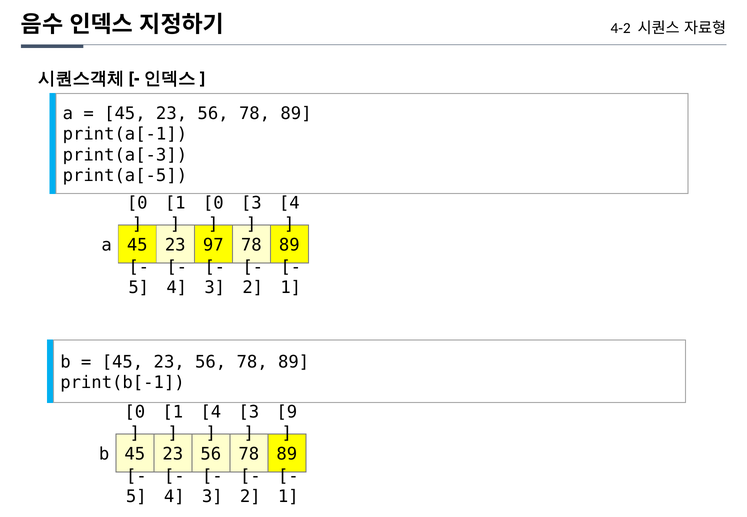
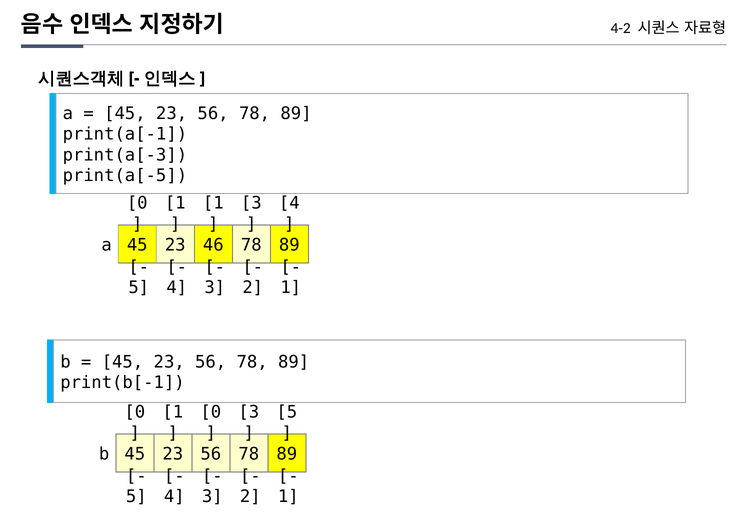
0: 0 -> 1 (213, 203)
97: 97 -> 46 (213, 245)
4: 4 -> 0 (211, 412)
9: 9 -> 5 (287, 412)
